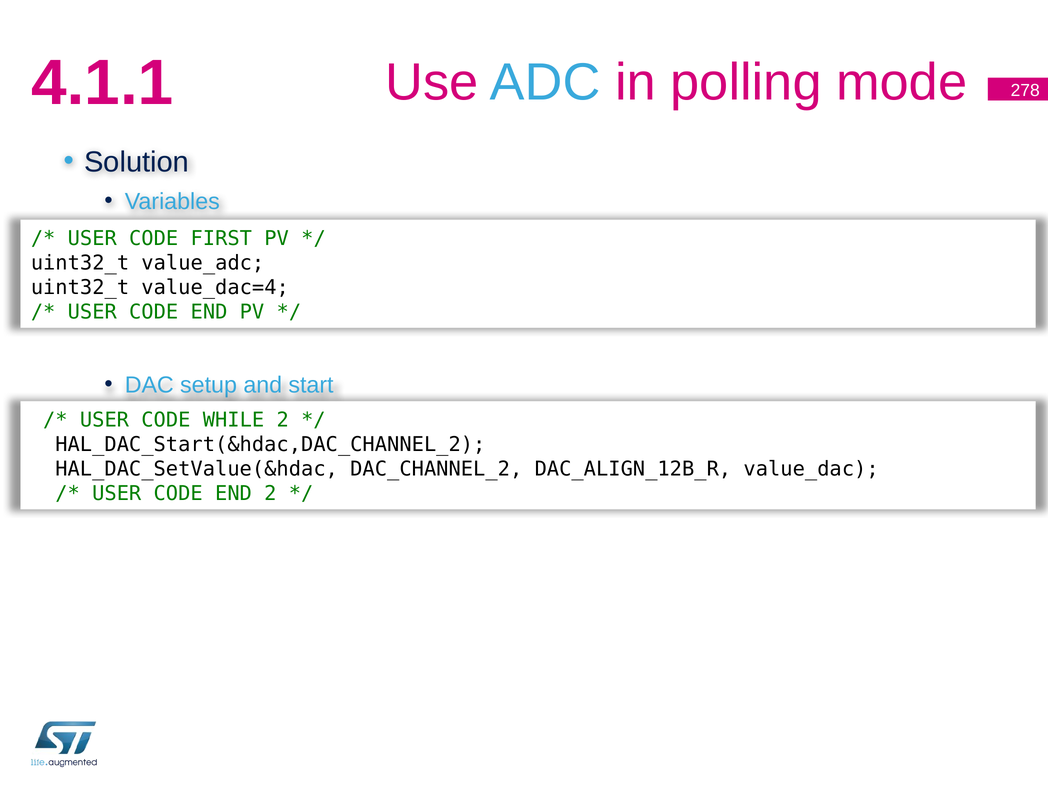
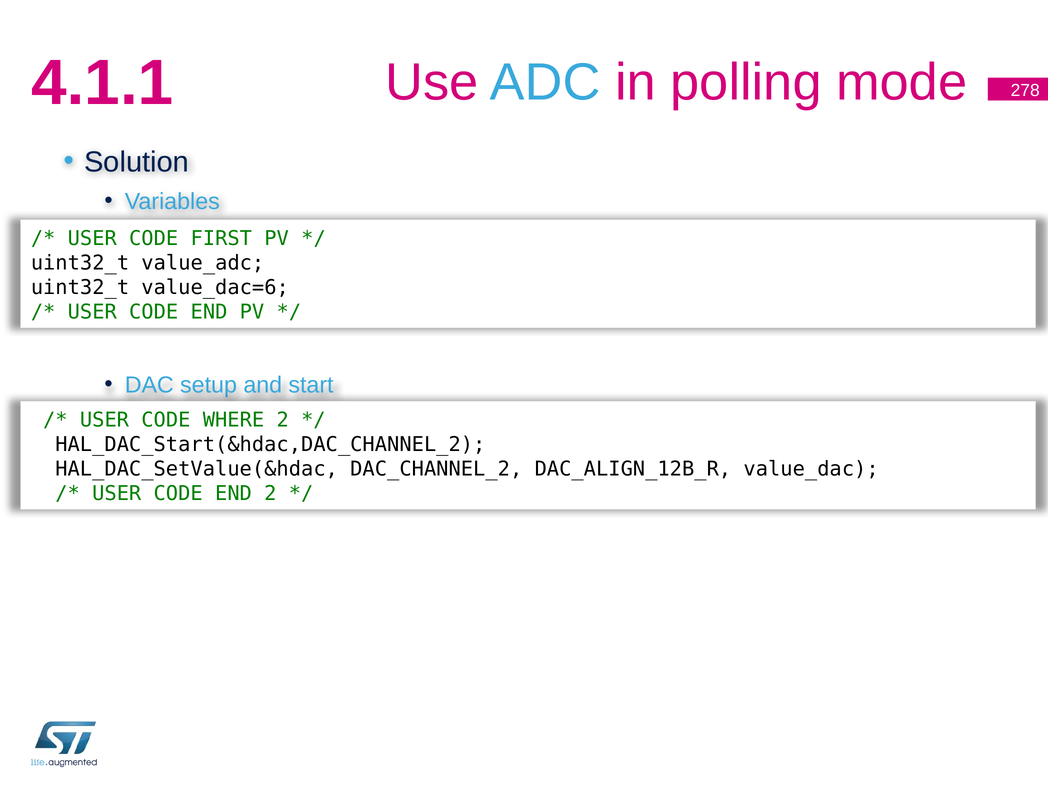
value_dac=4: value_dac=4 -> value_dac=6 (215, 287)
WHILE: WHILE -> WHERE (233, 420)
